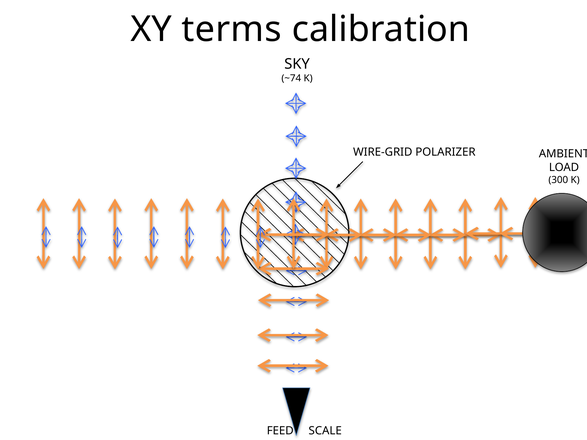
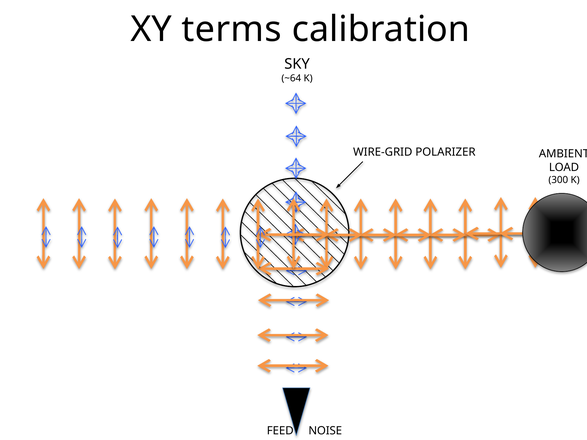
~74: ~74 -> ~64 (291, 78)
SCALE: SCALE -> NOISE (325, 431)
